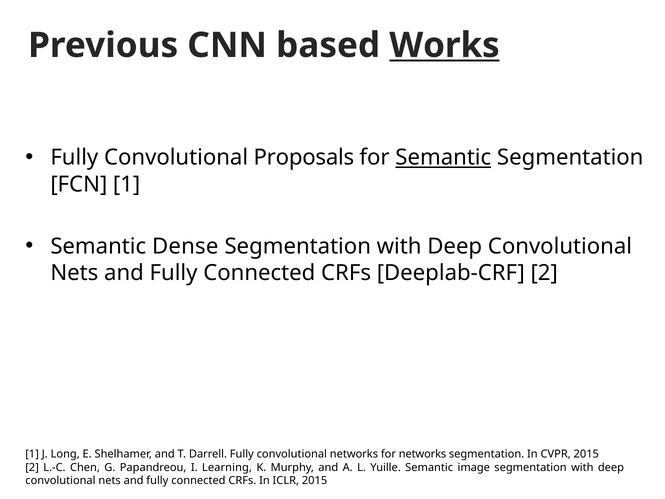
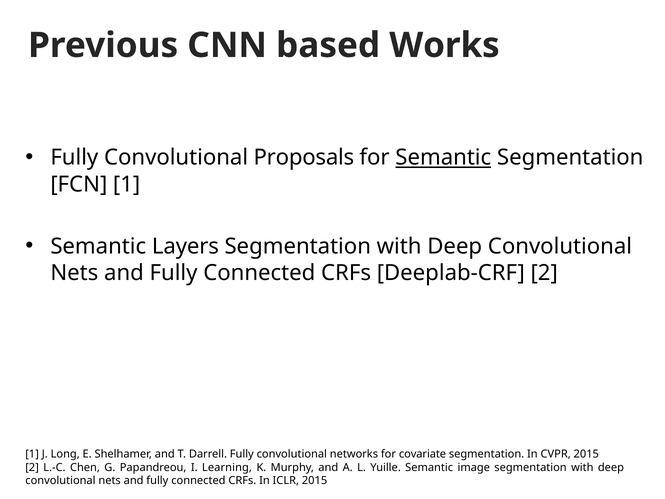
Works underline: present -> none (444, 45)
Dense: Dense -> Layers (185, 246)
for networks: networks -> covariate (423, 454)
